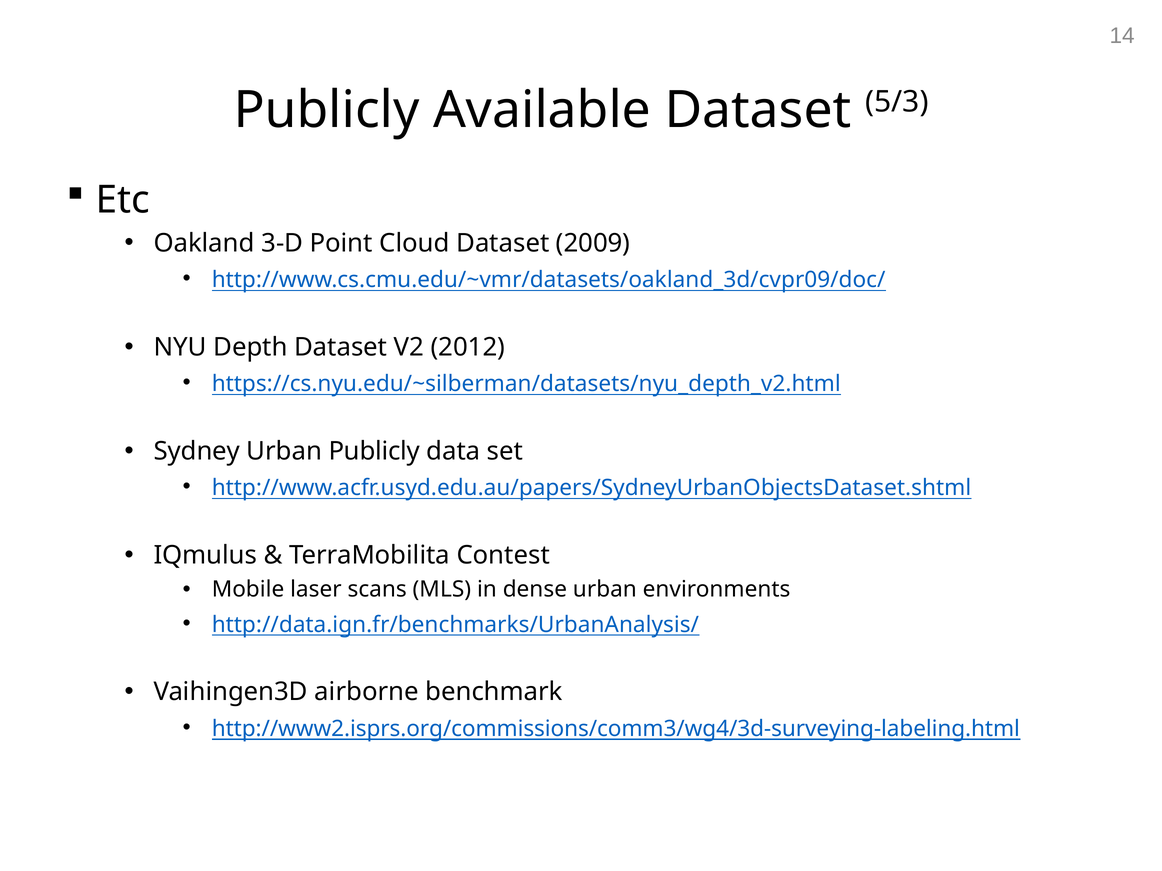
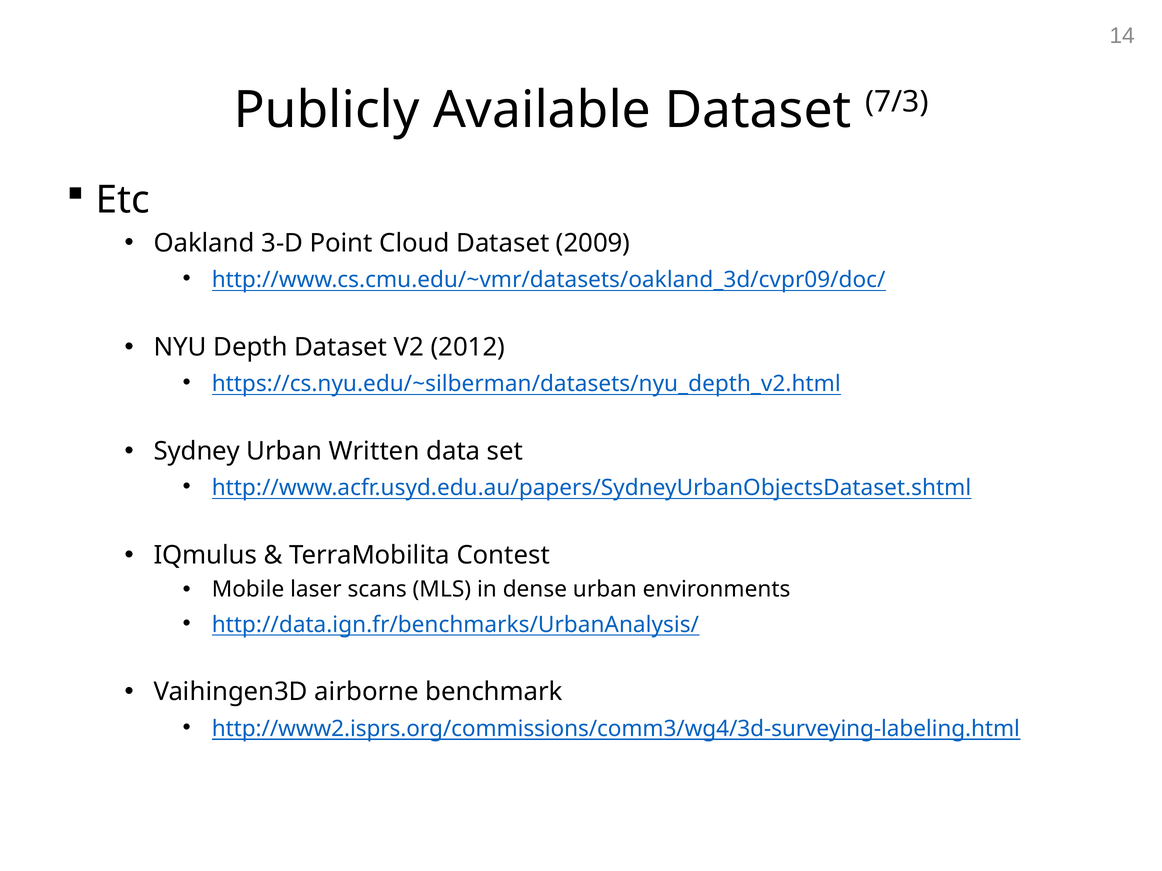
5/3: 5/3 -> 7/3 (897, 102)
Urban Publicly: Publicly -> Written (374, 451)
